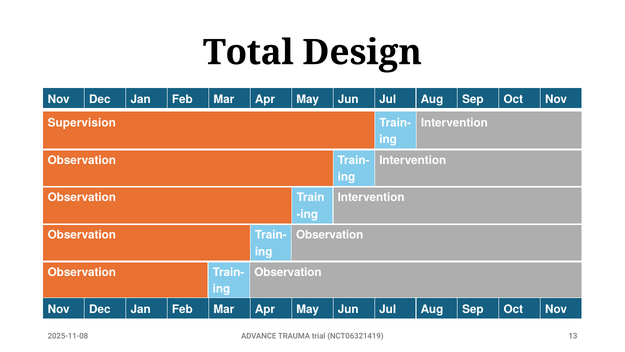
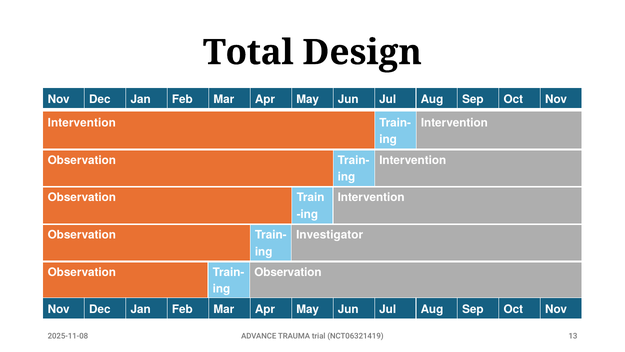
Supervision: Supervision -> Intervention (82, 123)
Observation: Observation -> Investigator (330, 235)
